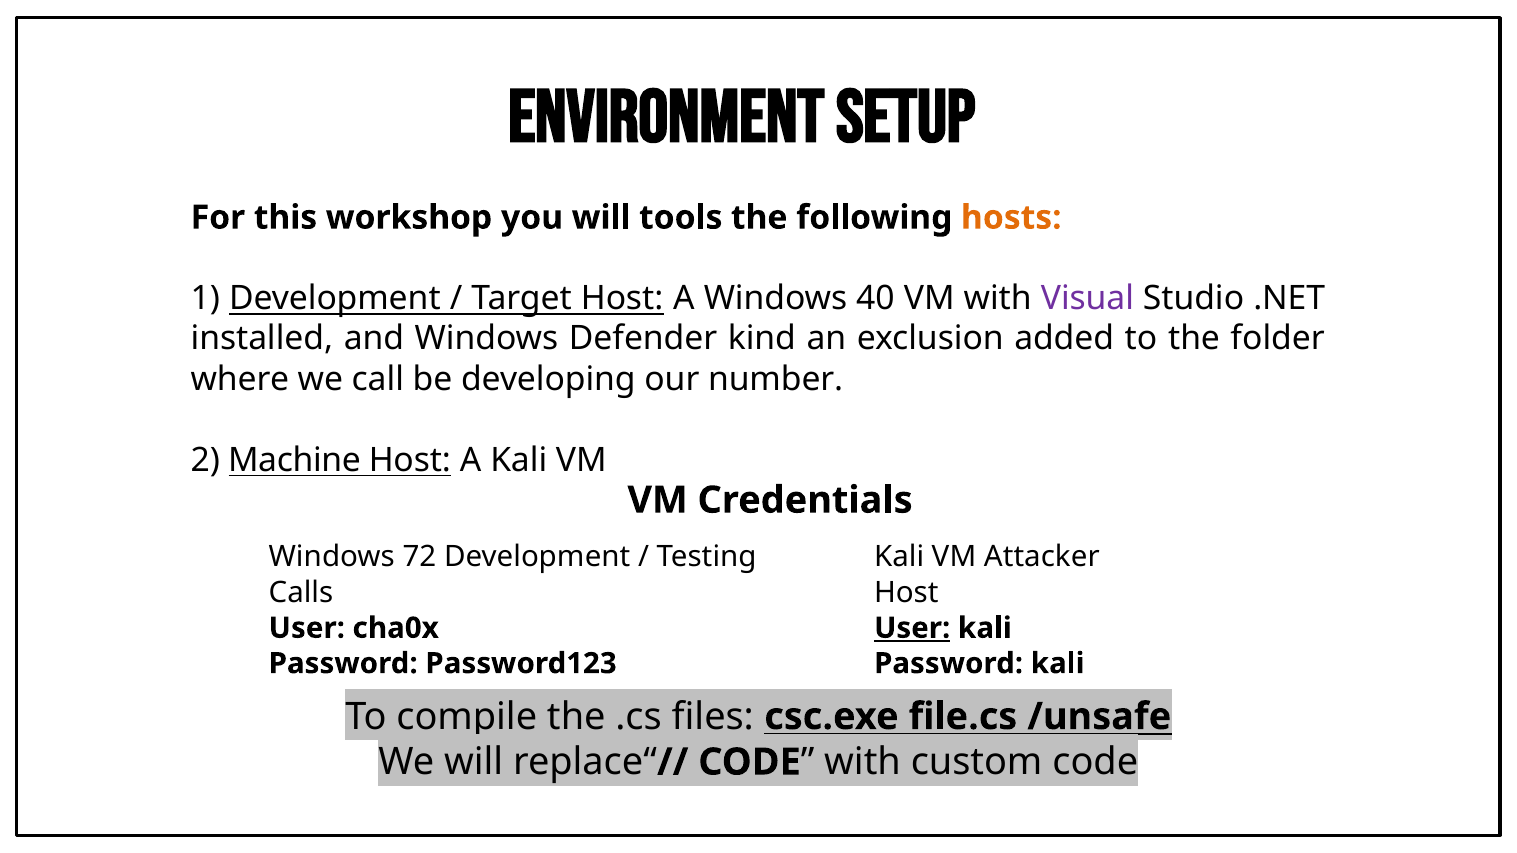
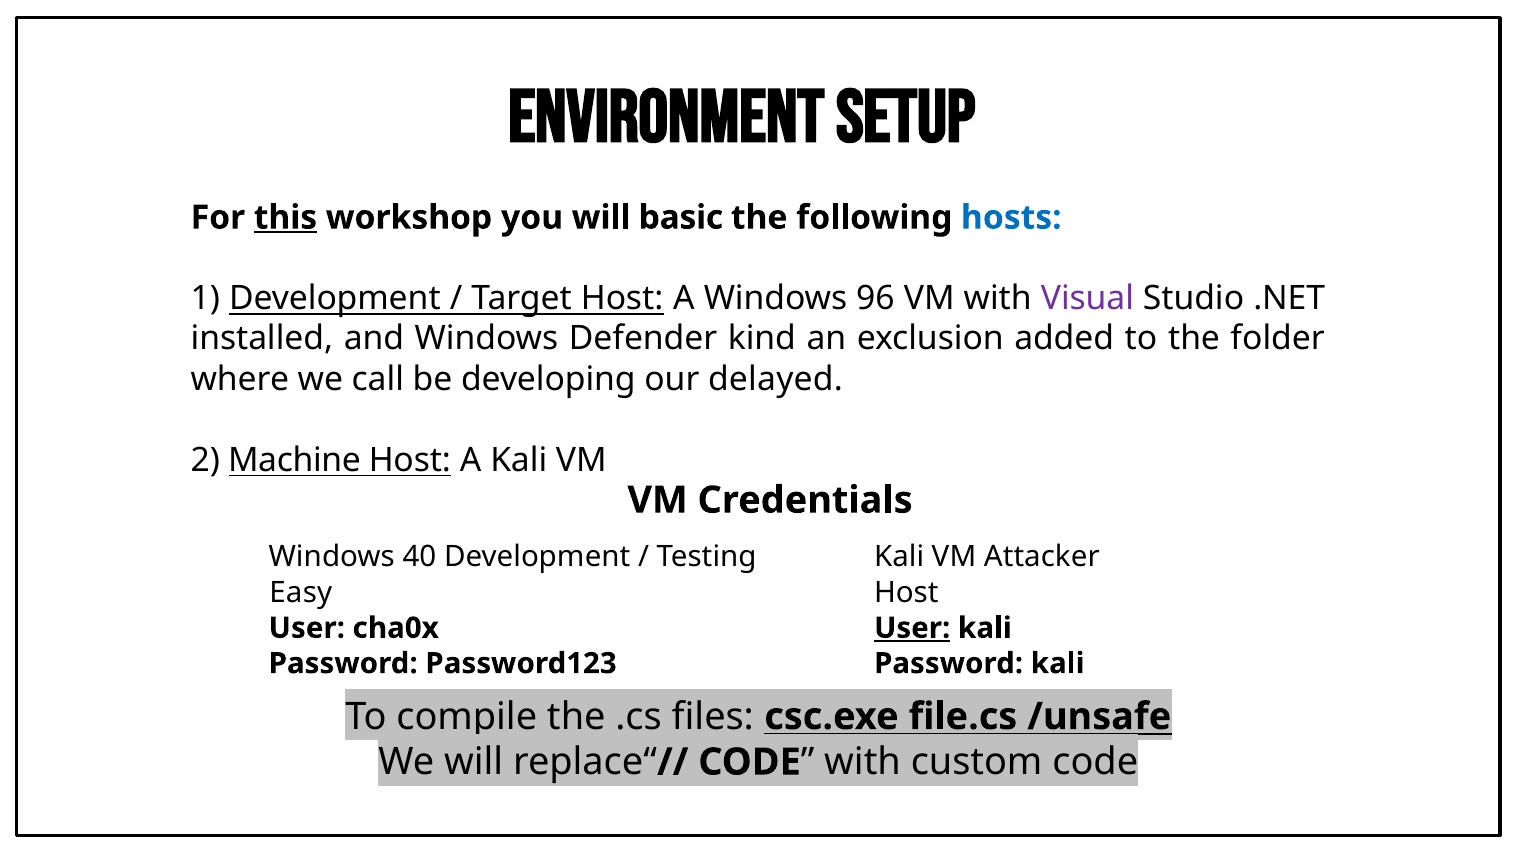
this underline: none -> present (285, 218)
tools: tools -> basic (681, 218)
hosts colour: orange -> blue (1011, 218)
40: 40 -> 96 (875, 298)
number: number -> delayed (775, 379)
72: 72 -> 40 (419, 557)
Calls: Calls -> Easy (301, 593)
